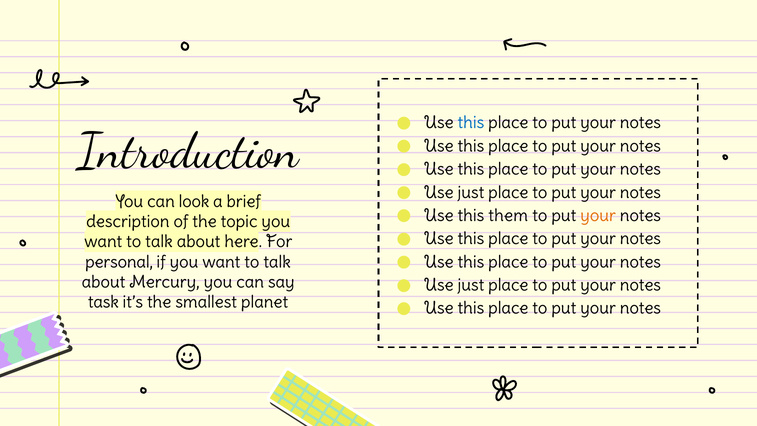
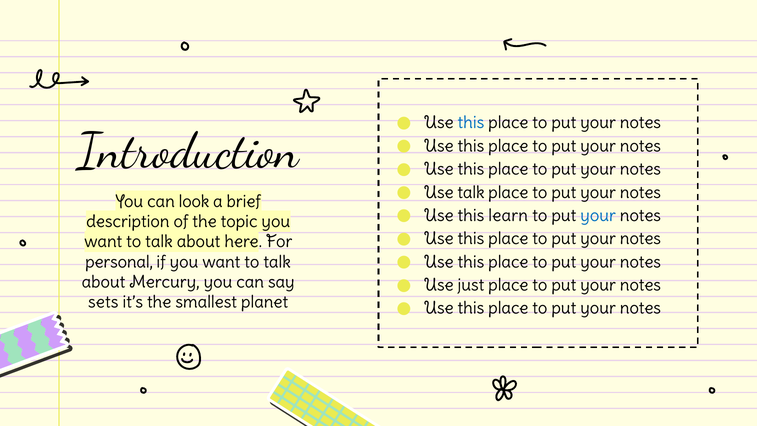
just: just -> talk (471, 192)
them: them -> learn (508, 216)
your colour: orange -> blue (598, 216)
task: task -> sets (103, 302)
